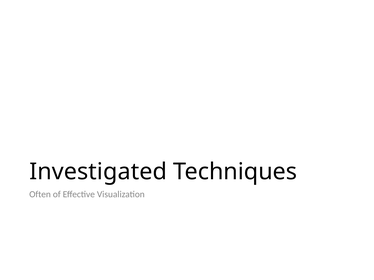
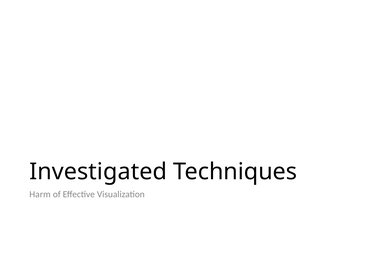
Often: Often -> Harm (40, 195)
